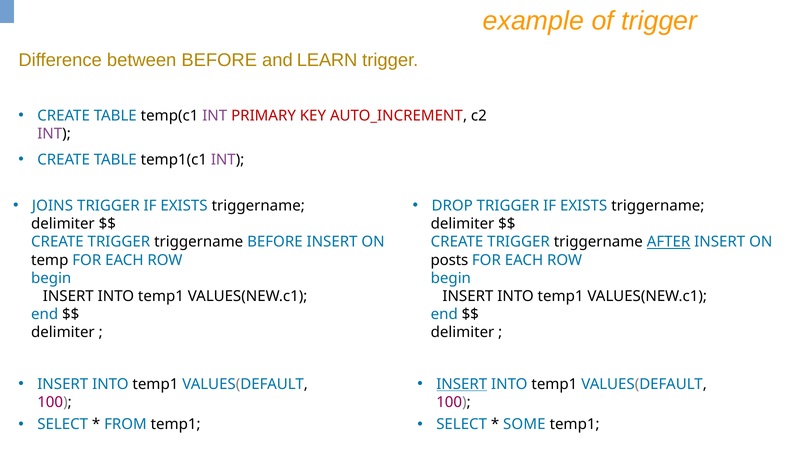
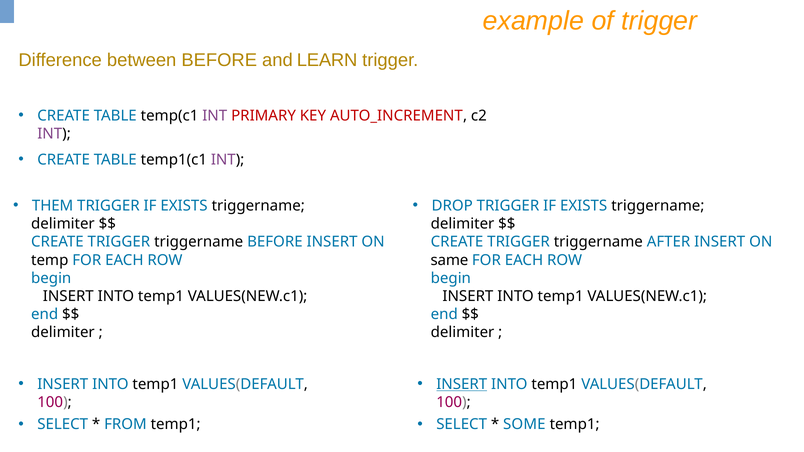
JOINS: JOINS -> THEM (53, 206)
AFTER underline: present -> none (669, 242)
posts: posts -> same (449, 260)
